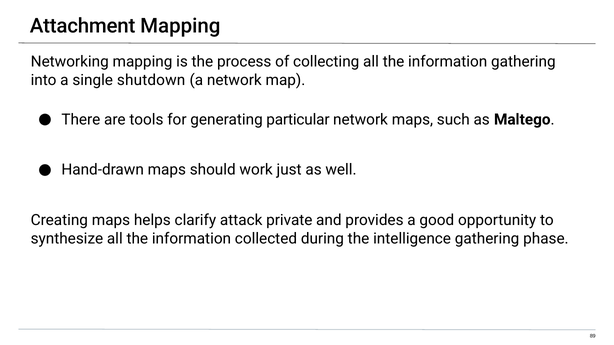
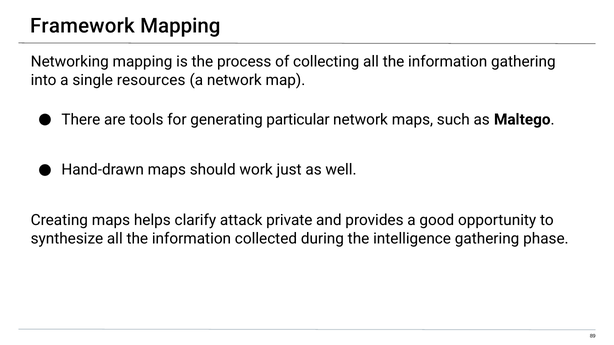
Attachment: Attachment -> Framework (82, 26)
shutdown: shutdown -> resources (151, 80)
